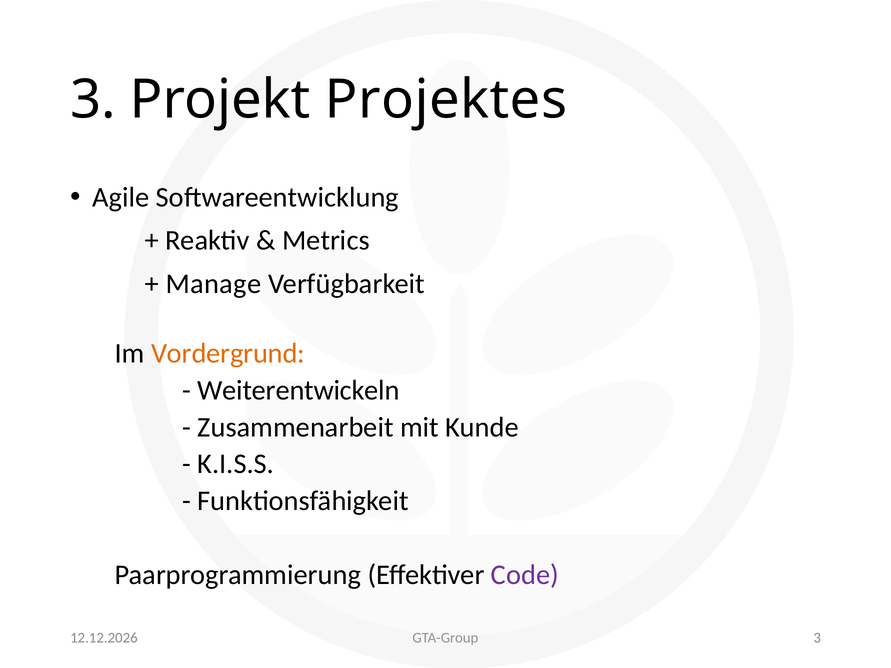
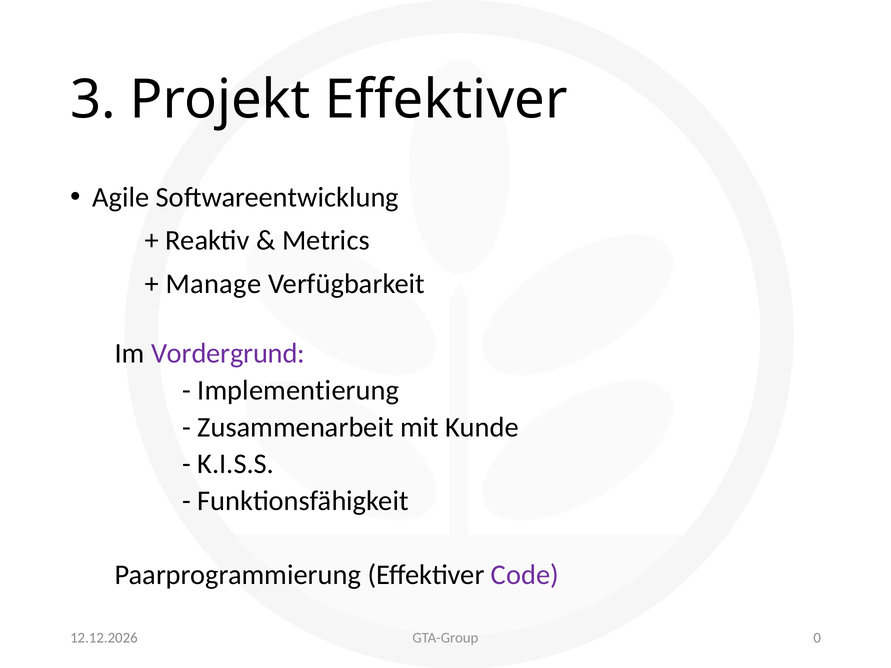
Projekt Projektes: Projektes -> Effektiver (446, 100)
Vordergrund colour: orange -> purple (228, 354)
Weiterentwickeln: Weiterentwickeln -> Implementierung (298, 390)
3: 3 -> 0 (817, 638)
